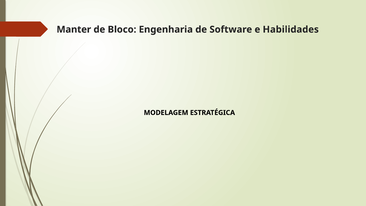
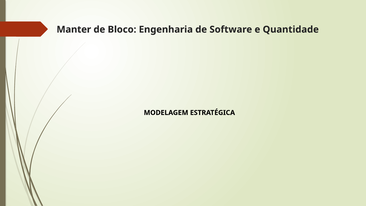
Habilidades: Habilidades -> Quantidade (291, 29)
